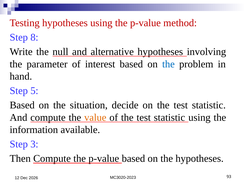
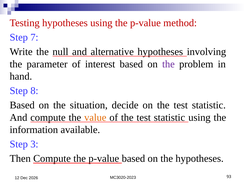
8: 8 -> 7 (34, 37)
the colour: blue -> purple (168, 64)
5: 5 -> 8 (34, 90)
